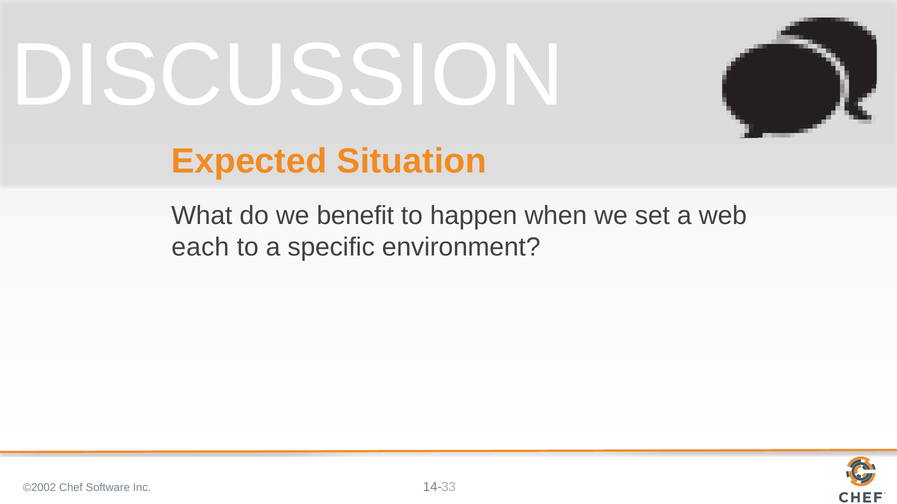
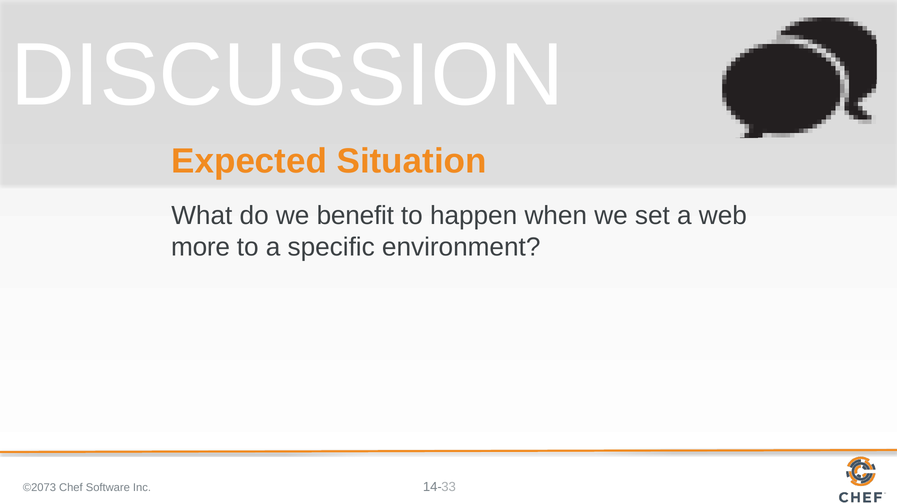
each: each -> more (201, 247)
©2002: ©2002 -> ©2073 (39, 488)
